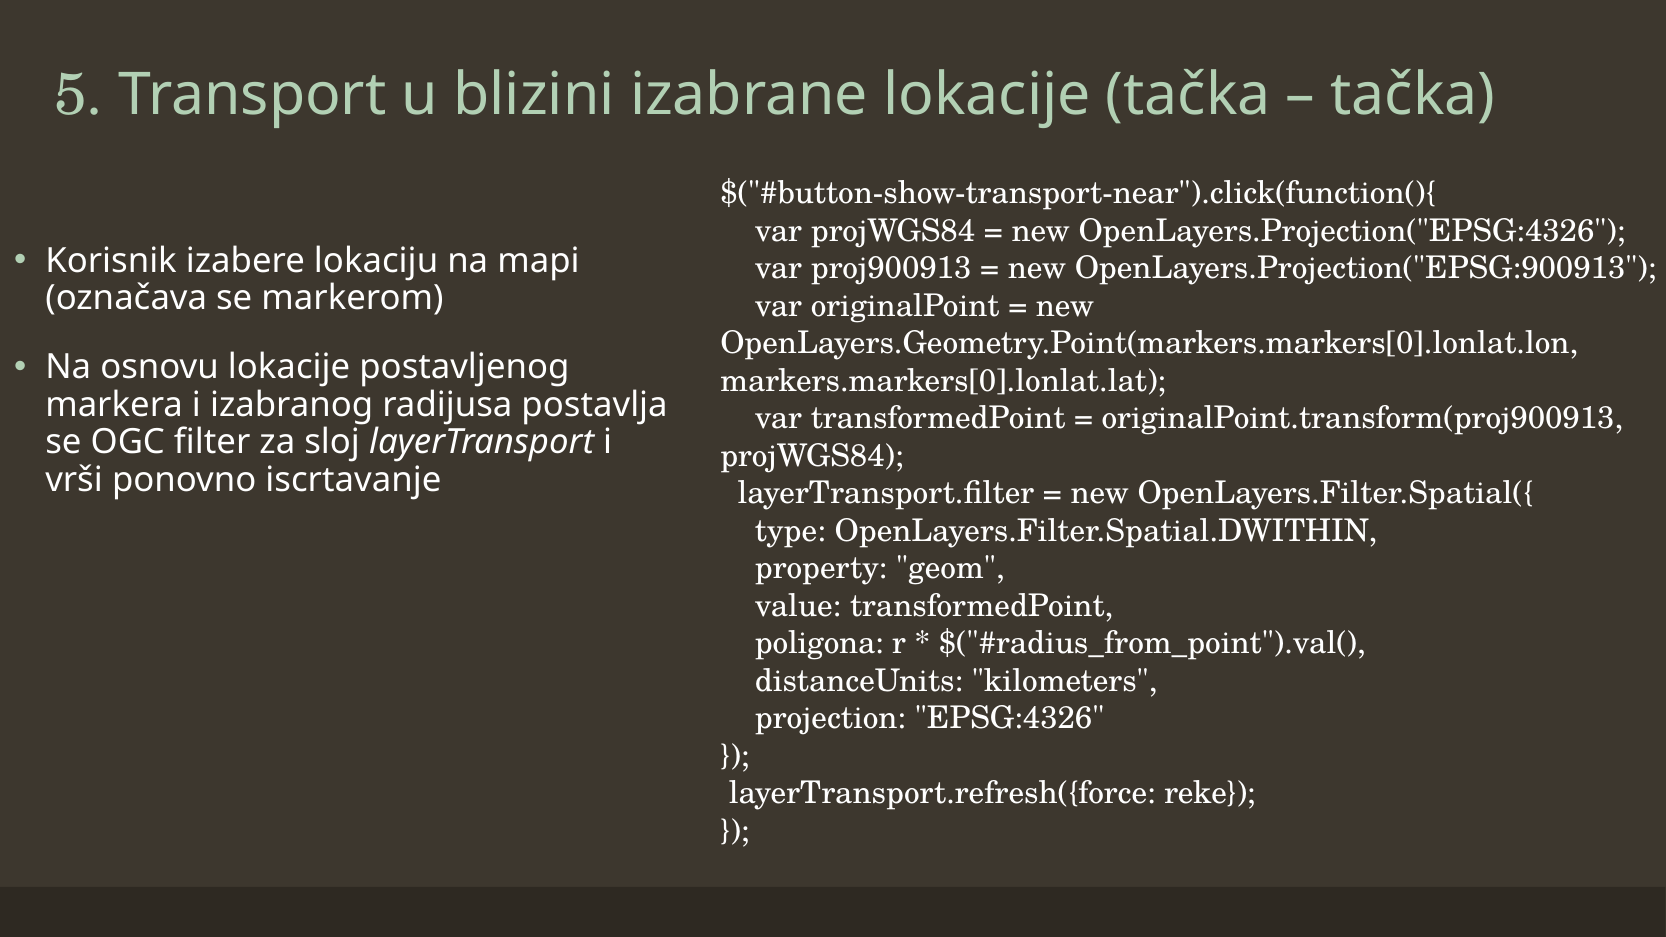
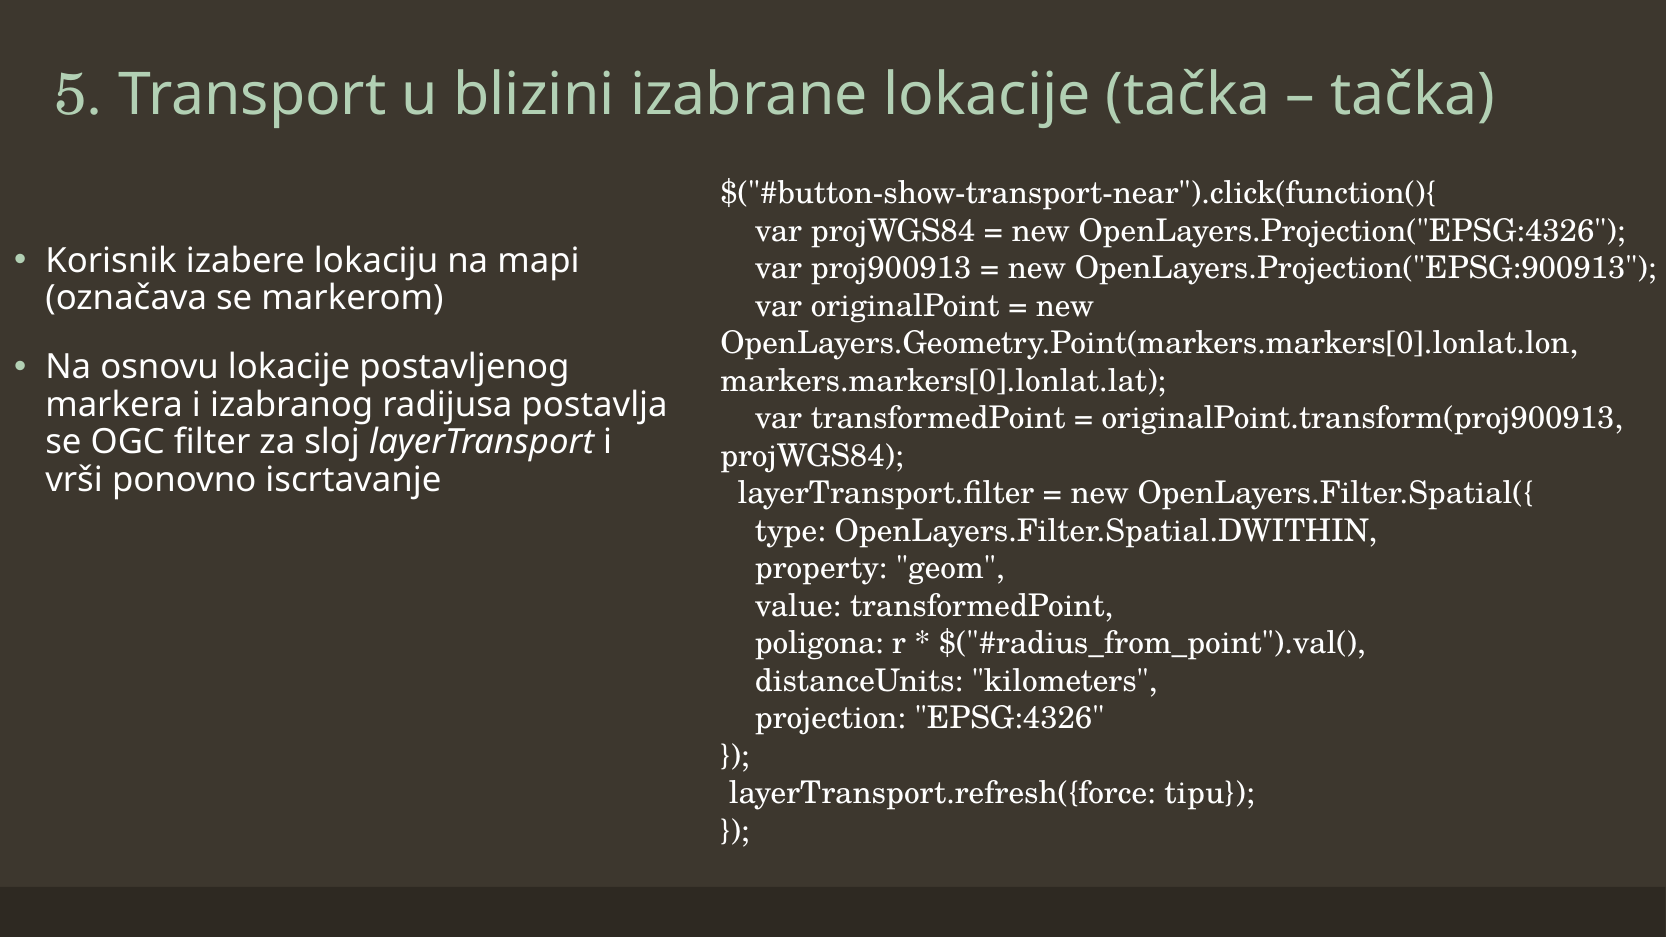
reke: reke -> tipu (1210, 793)
